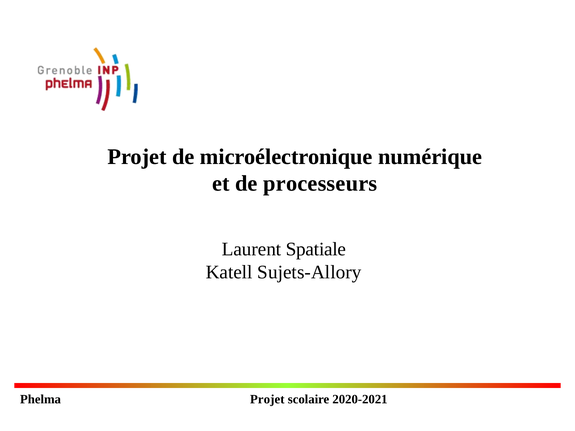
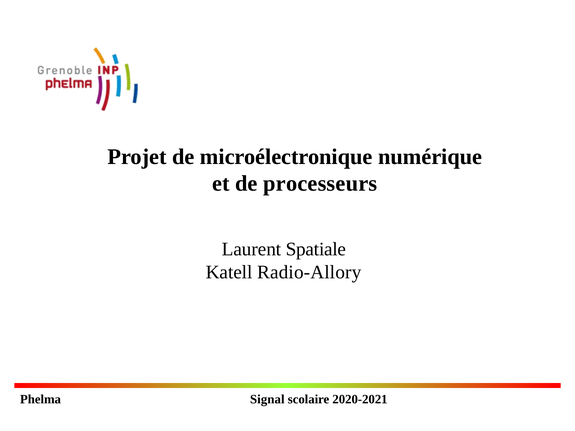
Sujets-Allory: Sujets-Allory -> Radio-Allory (309, 272)
Phelma Projet: Projet -> Signal (267, 400)
